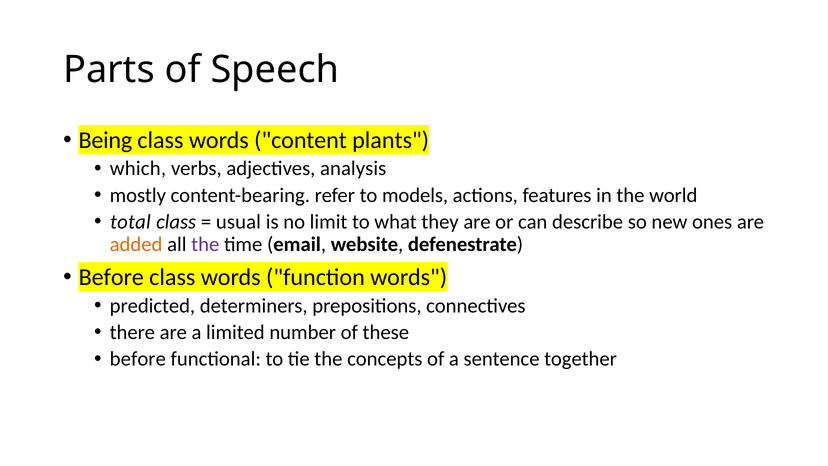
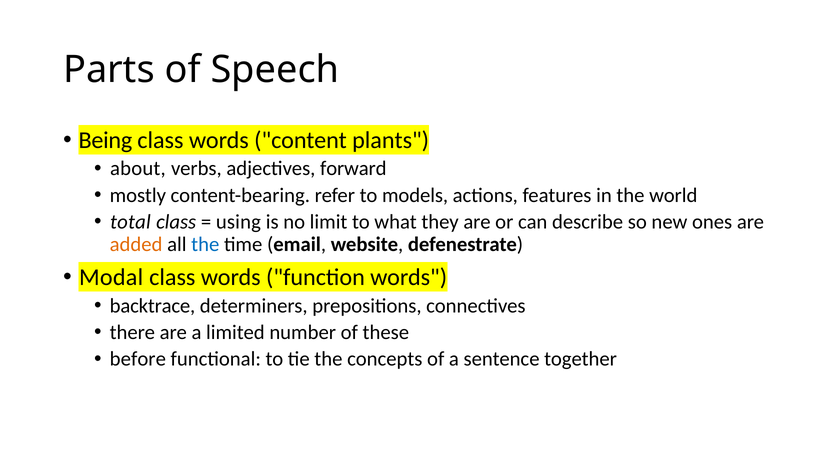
which: which -> about (138, 169)
analysis: analysis -> forward (353, 169)
usual: usual -> using (238, 222)
the colour: purple -> blue (205, 244)
Before: Before -> Modal (111, 277)
predicted: predicted -> backtrace (152, 306)
